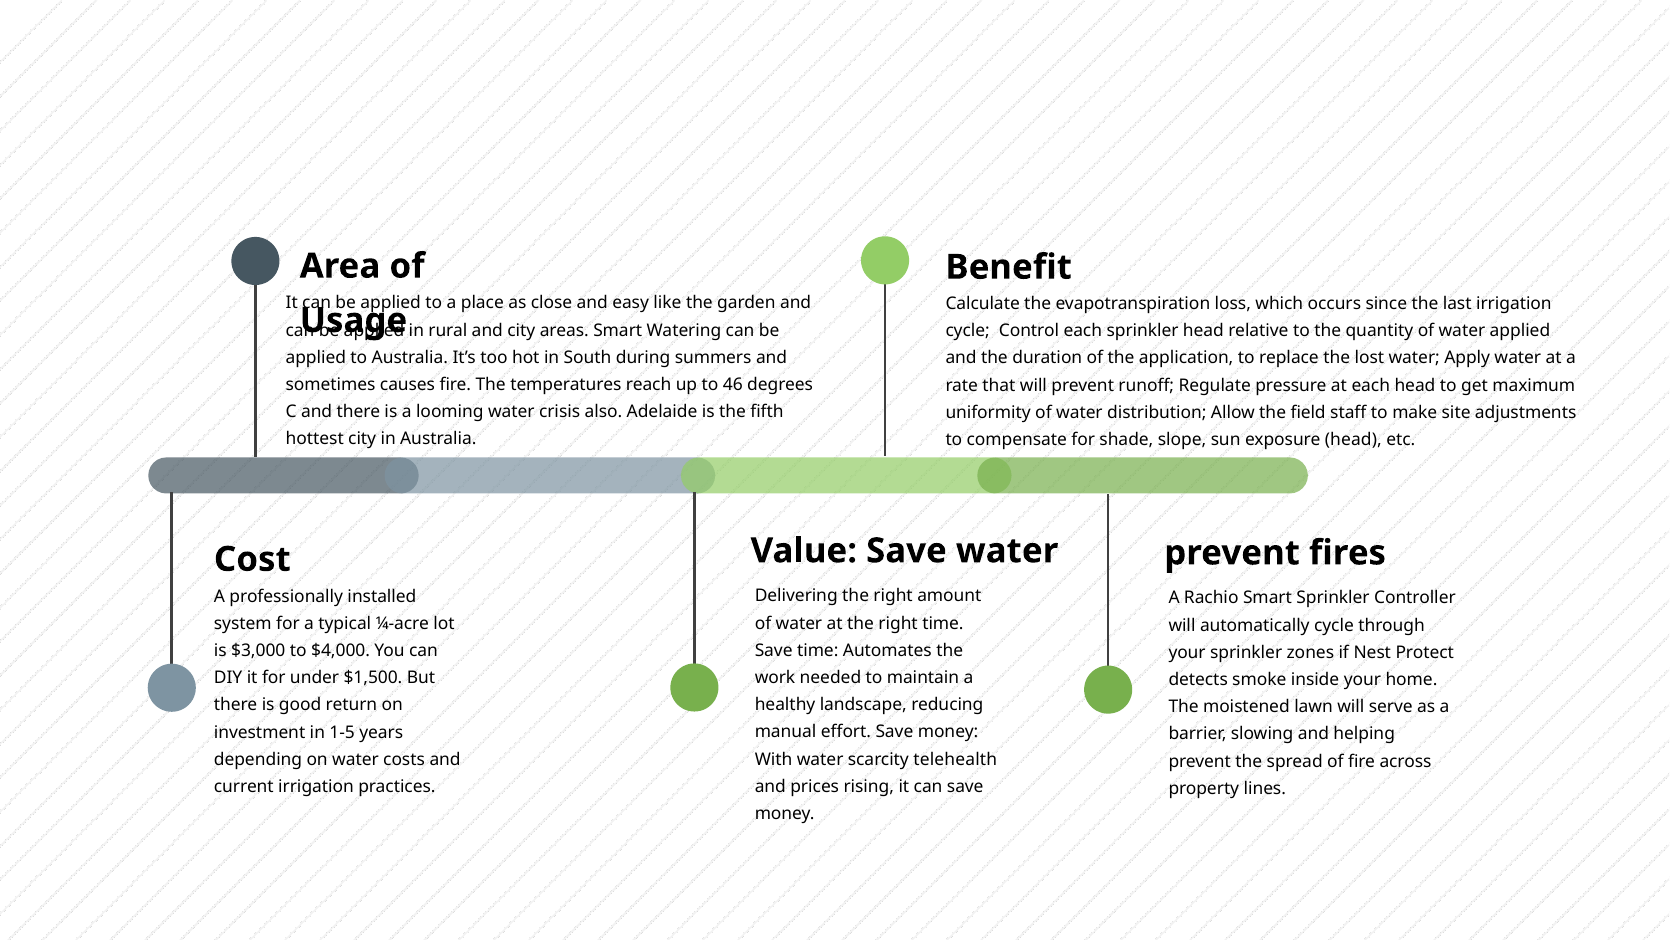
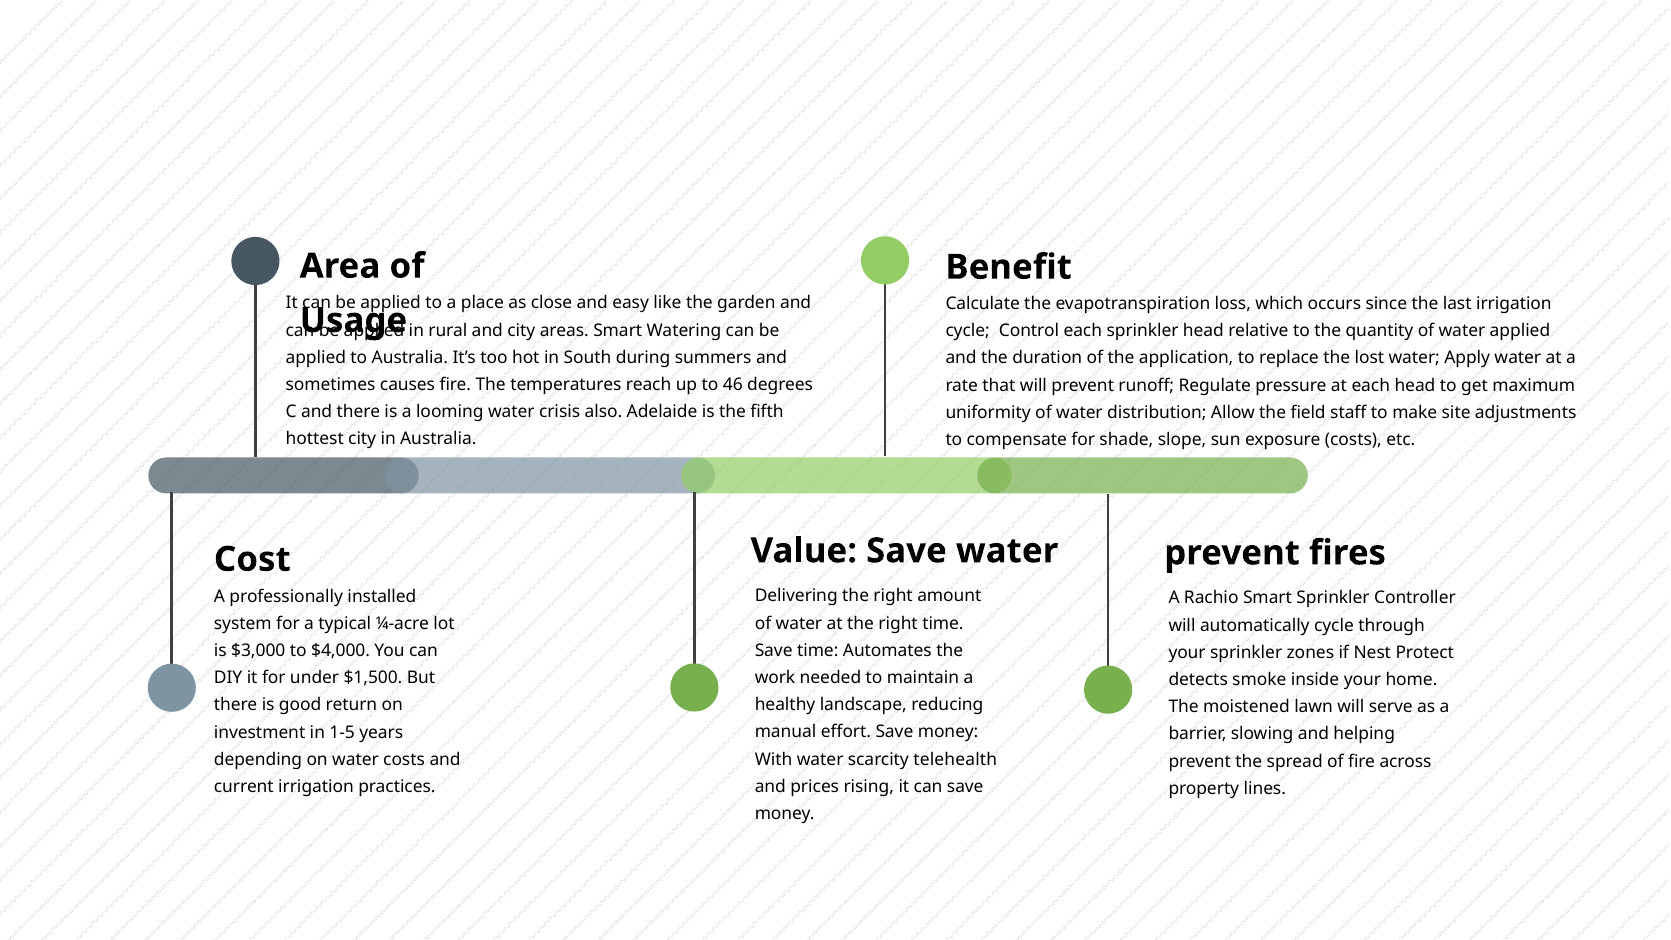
exposure head: head -> costs (1353, 440)
